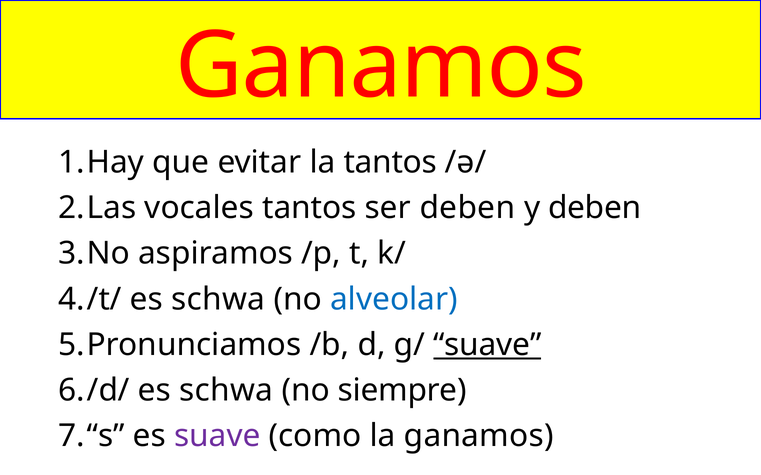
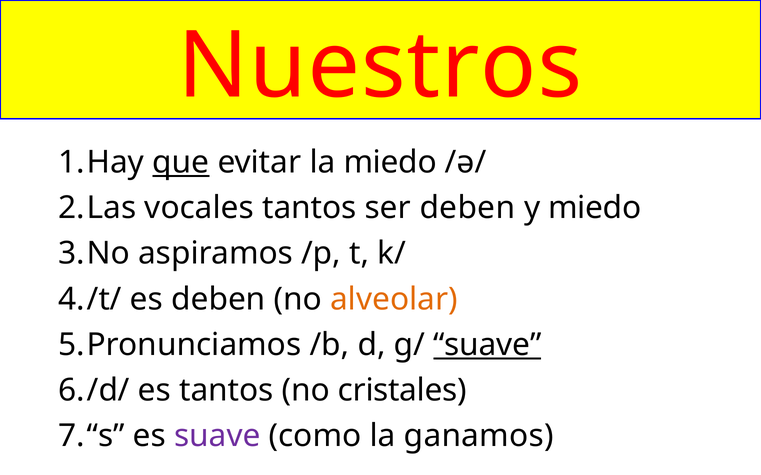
Ganamos: Ganamos -> Nuestros (380, 66)
que underline: none -> present (181, 163)
la tantos: tantos -> miedo (390, 163)
y deben: deben -> miedo (595, 208)
schwa: schwa -> deben (218, 300)
alveolar colour: blue -> orange (394, 300)
schwa: schwa -> tantos (226, 391)
siempre: siempre -> cristales (402, 391)
